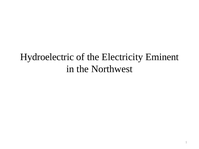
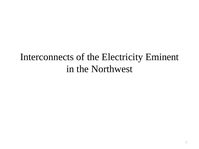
Hydroelectric: Hydroelectric -> Interconnects (47, 57)
